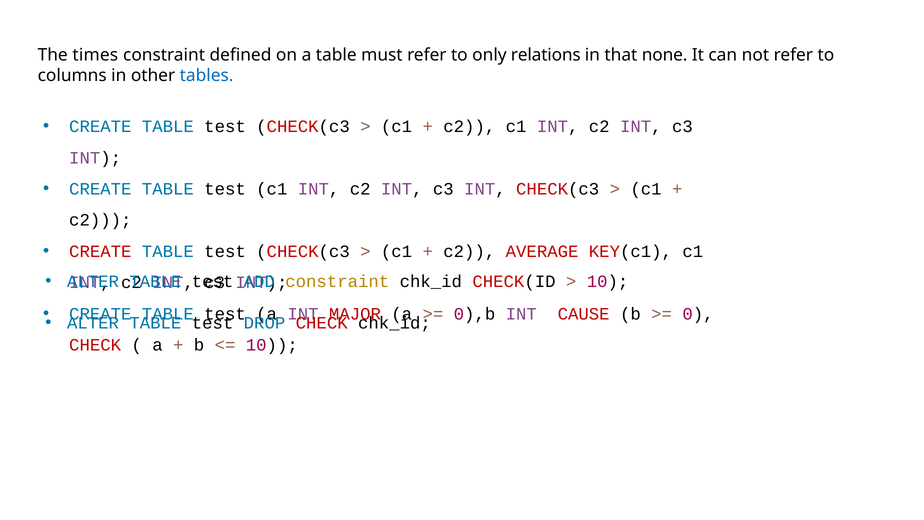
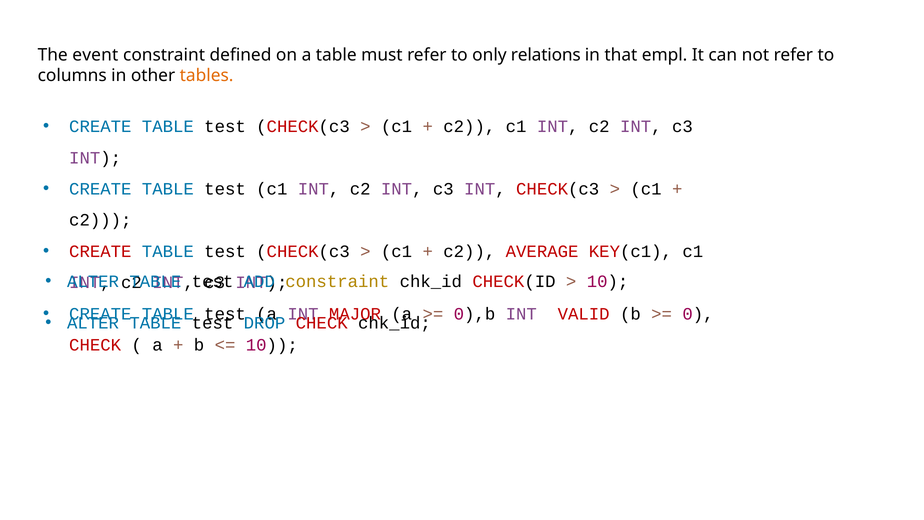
times: times -> event (95, 55)
none: none -> empl (665, 55)
tables colour: blue -> orange (207, 76)
CAUSE: CAUSE -> VALID (584, 314)
